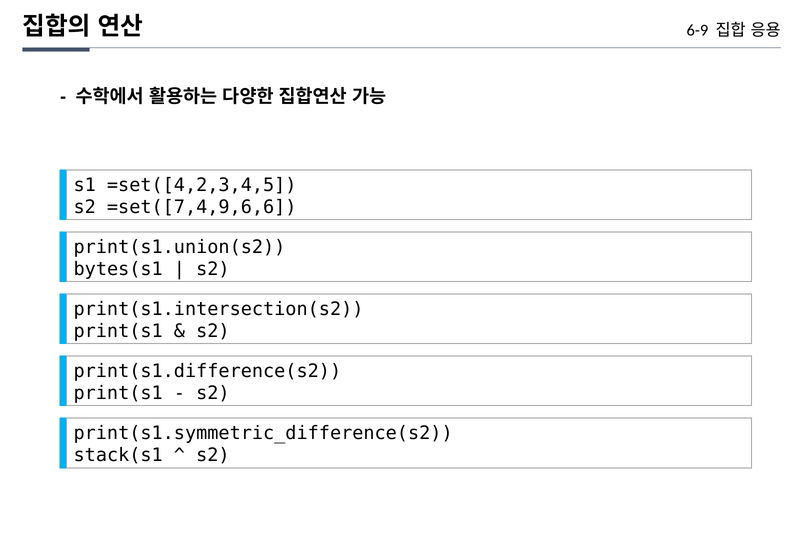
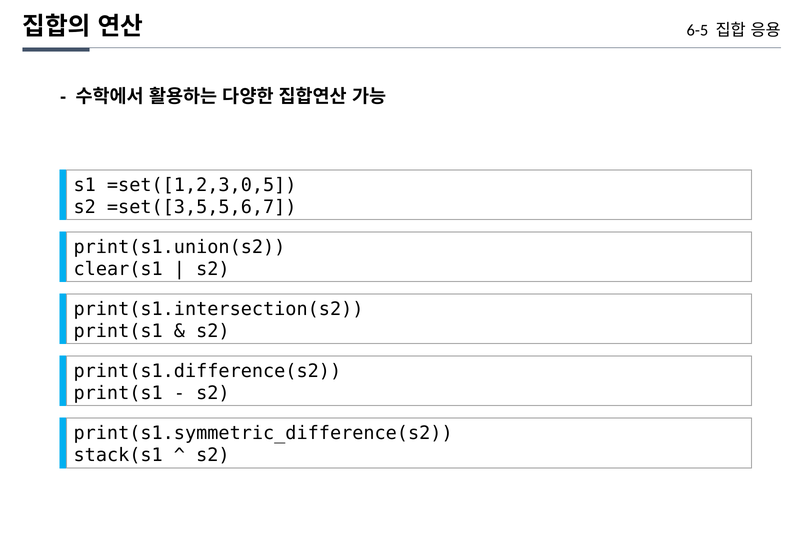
6-9: 6-9 -> 6-5 (697, 30)
=set([4,2,3,4,5: =set([4,2,3,4,5 -> =set([1,2,3,0,5 (202, 185)
=set([7,4,9,6,6: =set([7,4,9,6,6 -> =set([3,5,5,6,7 (202, 207)
bytes(s1: bytes(s1 -> clear(s1 (118, 269)
